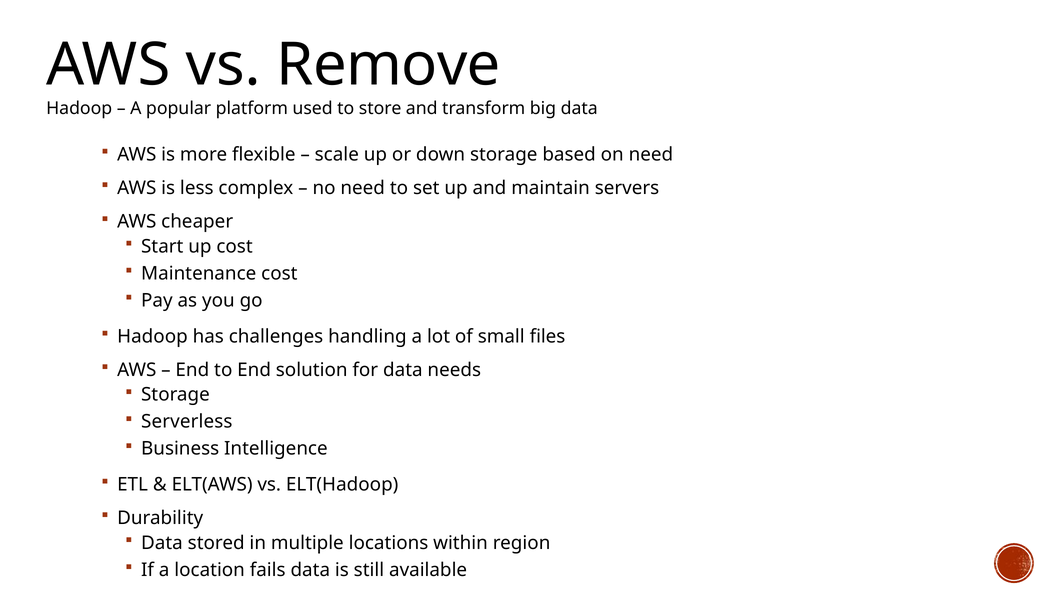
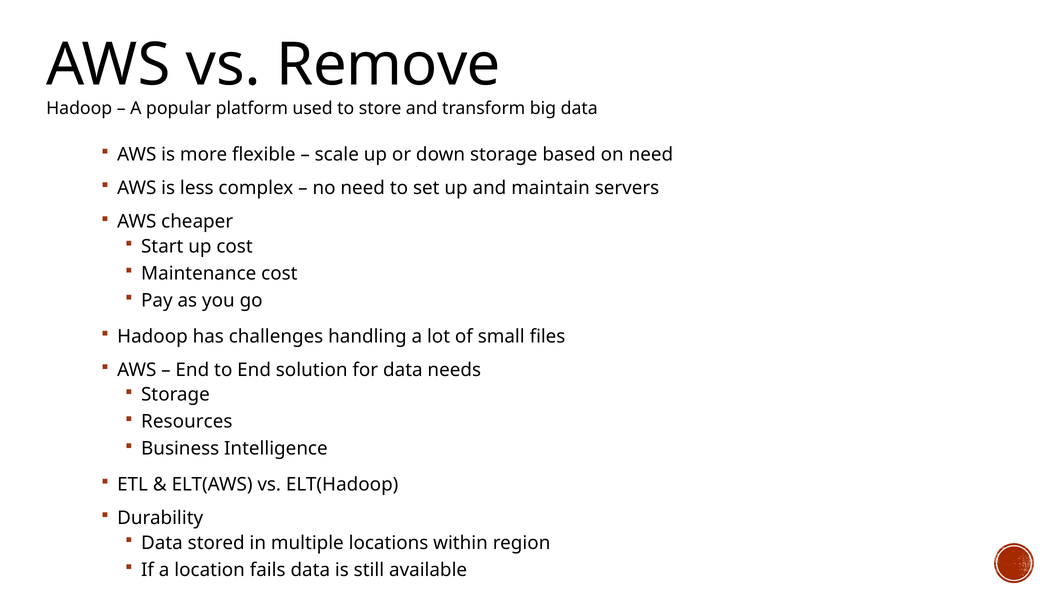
Serverless: Serverless -> Resources (187, 422)
